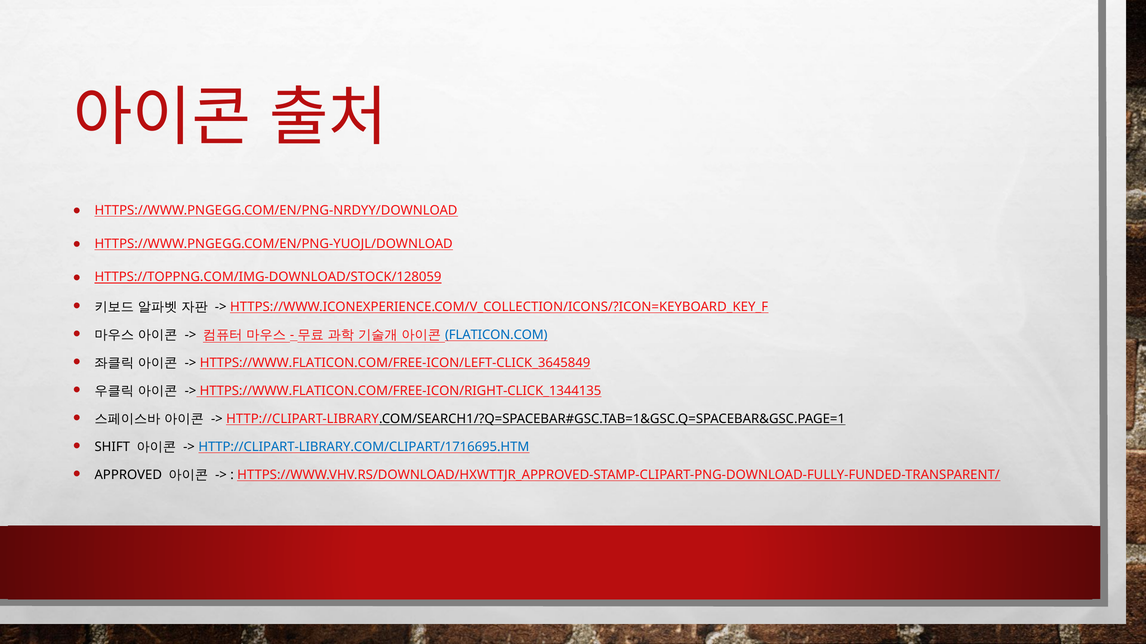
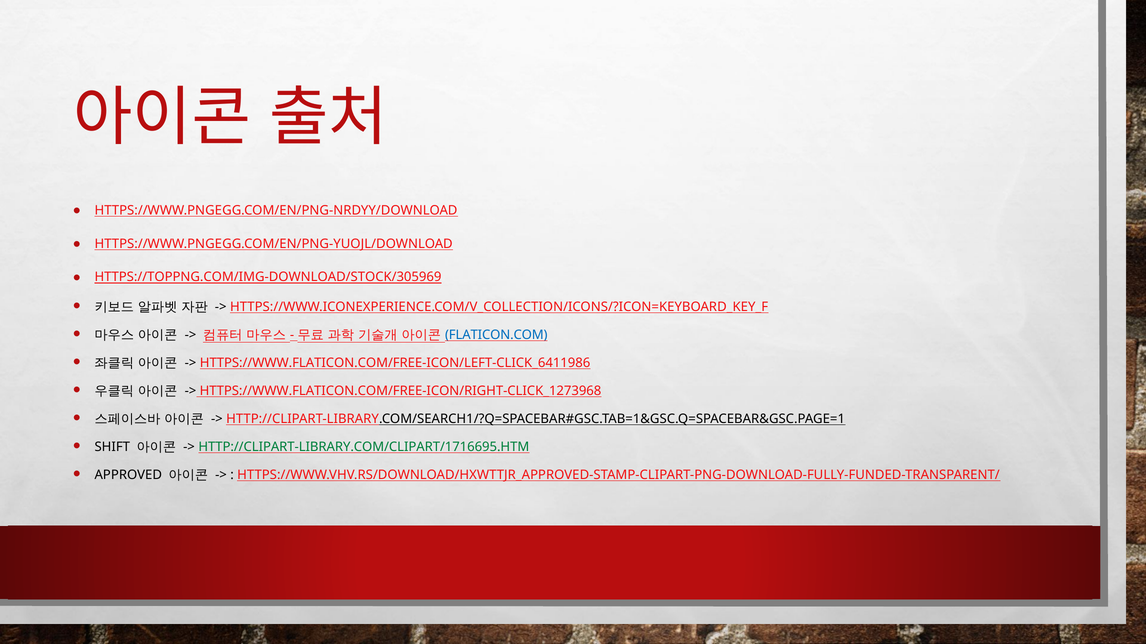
HTTPS://TOPPNG.COM/IMG-DOWNLOAD/STOCK/128059: HTTPS://TOPPNG.COM/IMG-DOWNLOAD/STOCK/128059 -> HTTPS://TOPPNG.COM/IMG-DOWNLOAD/STOCK/305969 (268, 277)
HTTPS://WWW.FLATICON.COM/FREE-ICON/LEFT-CLICK_3645849: HTTPS://WWW.FLATICON.COM/FREE-ICON/LEFT-CLICK_3645849 -> HTTPS://WWW.FLATICON.COM/FREE-ICON/LEFT-CLICK_6411986 (395, 363)
HTTPS://WWW.FLATICON.COM/FREE-ICON/RIGHT-CLICK_1344135: HTTPS://WWW.FLATICON.COM/FREE-ICON/RIGHT-CLICK_1344135 -> HTTPS://WWW.FLATICON.COM/FREE-ICON/RIGHT-CLICK_1273968 (401, 391)
HTTP://CLIPART-LIBRARY.COM/CLIPART/1716695.HTM colour: blue -> green (364, 447)
